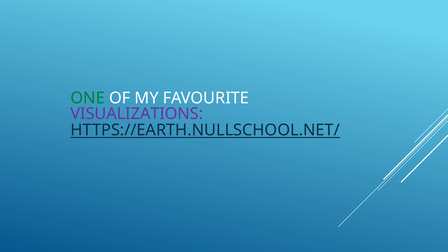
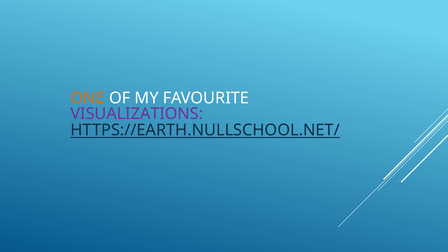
ONE colour: green -> orange (88, 98)
